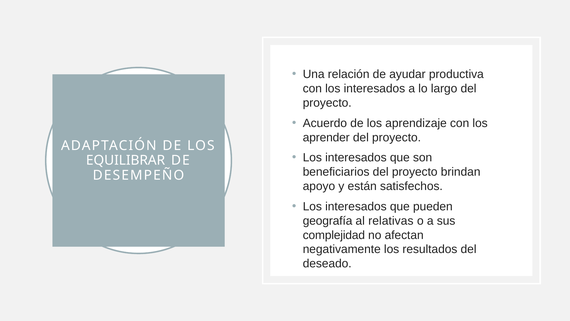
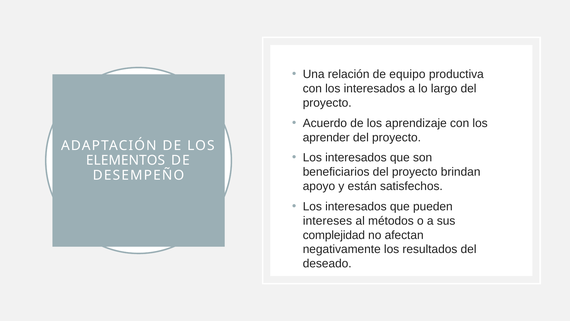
ayudar: ayudar -> equipo (407, 74)
EQUILIBRAR: EQUILIBRAR -> ELEMENTOS (125, 160)
geografía: geografía -> intereses (327, 221)
relativas: relativas -> métodos (391, 221)
